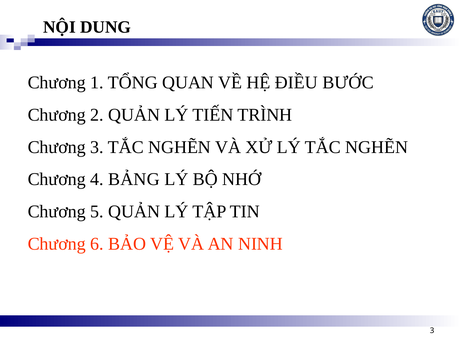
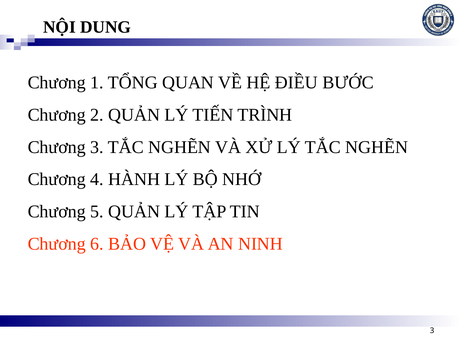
BẢNG: BẢNG -> HÀNH (134, 180)
